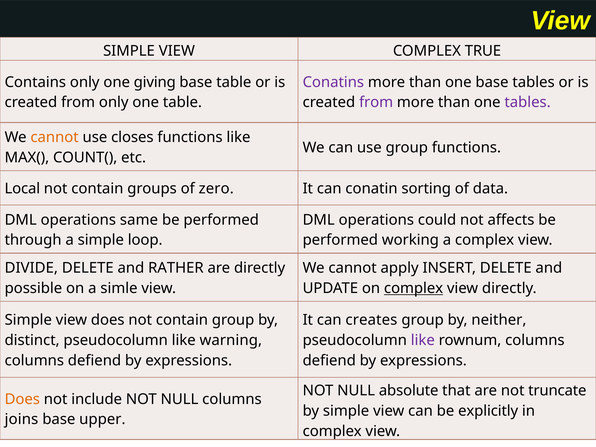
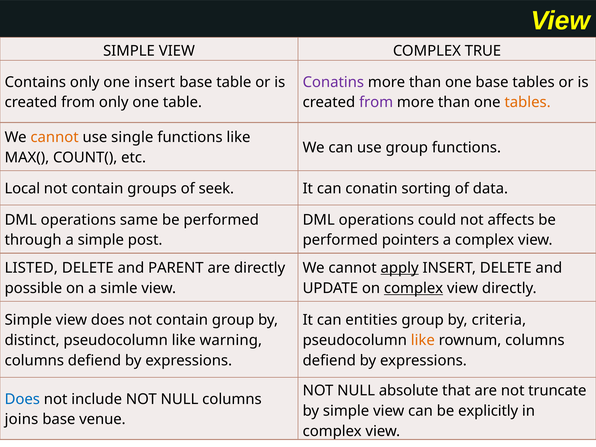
one giving: giving -> insert (155, 82)
tables colour: purple -> orange (528, 102)
closes: closes -> single (132, 137)
zero: zero -> seek (216, 189)
loop: loop -> post (145, 240)
working: working -> pointers (410, 240)
DIVIDE: DIVIDE -> LISTED (31, 268)
RATHER: RATHER -> PARENT (176, 268)
apply underline: none -> present (400, 268)
creates: creates -> entities (371, 320)
neither: neither -> criteria (499, 320)
like colour: purple -> orange (423, 340)
Does colour: orange -> blue (22, 399)
upper: upper -> venue (102, 419)
